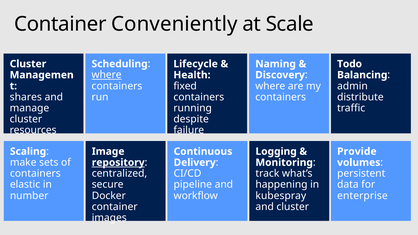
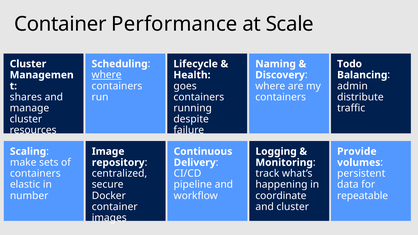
Conveniently: Conveniently -> Performance (174, 24)
fixed: fixed -> goes (185, 86)
repository underline: present -> none (118, 163)
kubespray: kubespray -> coordinate (281, 196)
enterprise: enterprise -> repeatable (363, 196)
